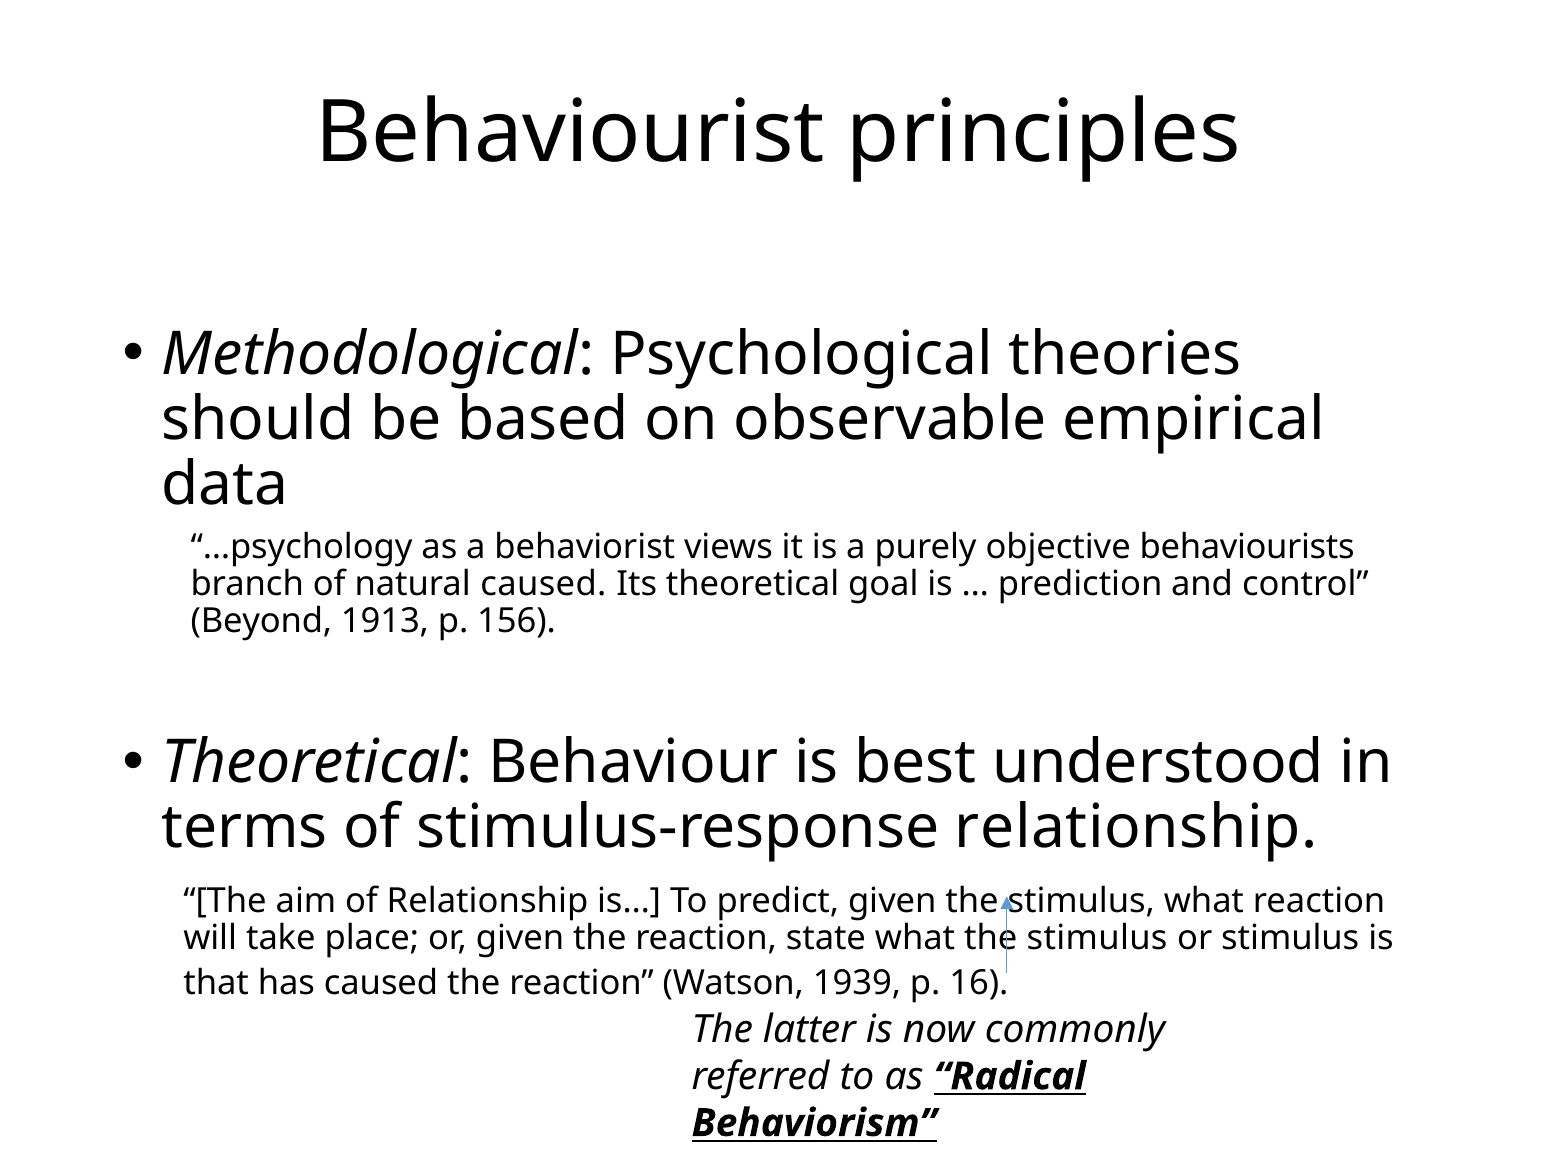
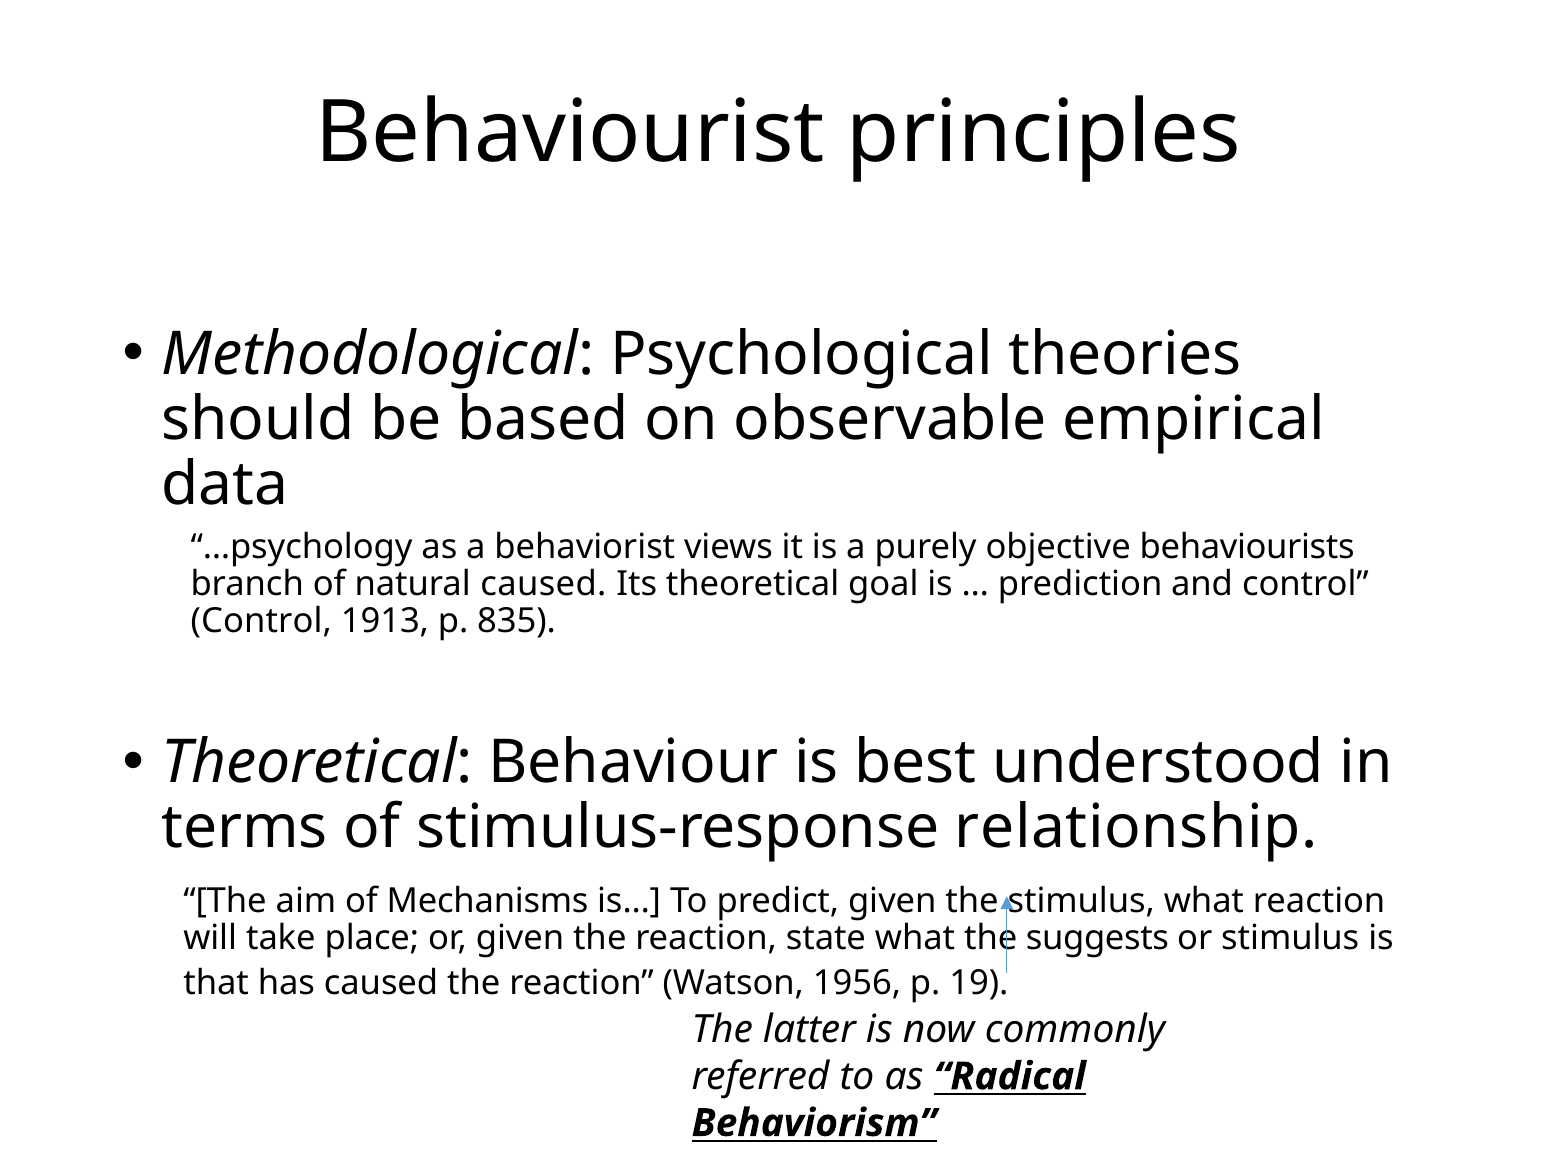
Beyond: Beyond -> Control (261, 622)
156: 156 -> 835 (517, 622)
of Relationship: Relationship -> Mechanisms (488, 901)
what the stimulus: stimulus -> suggests (1097, 939)
1939: 1939 -> 1956 (857, 983)
16: 16 -> 19 (979, 983)
